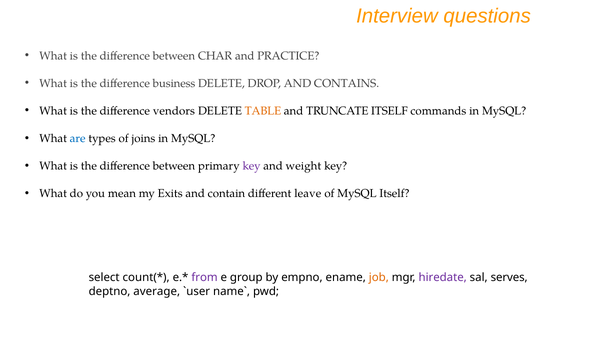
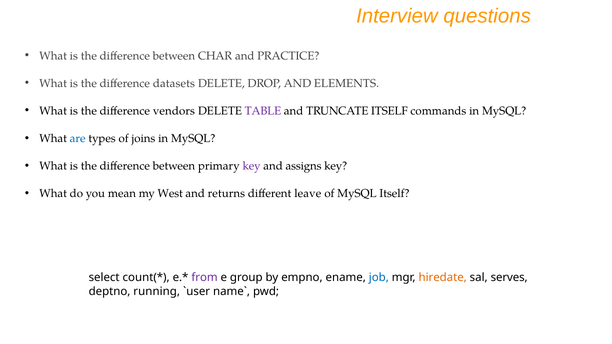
business: business -> datasets (174, 83)
CONTAINS: CONTAINS -> ELEMENTS (347, 83)
TABLE colour: orange -> purple (263, 111)
weight: weight -> assigns (304, 166)
Exits: Exits -> West (170, 194)
contain: contain -> returns (226, 194)
job colour: orange -> blue (379, 278)
hiredate colour: purple -> orange (443, 278)
average: average -> running (157, 291)
